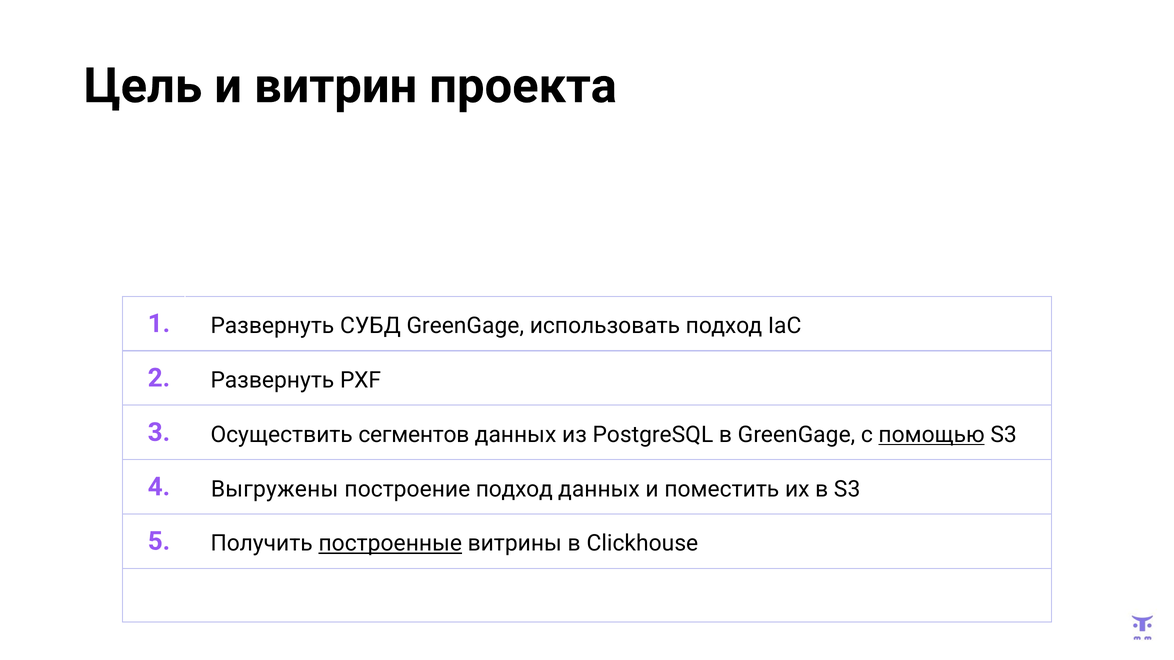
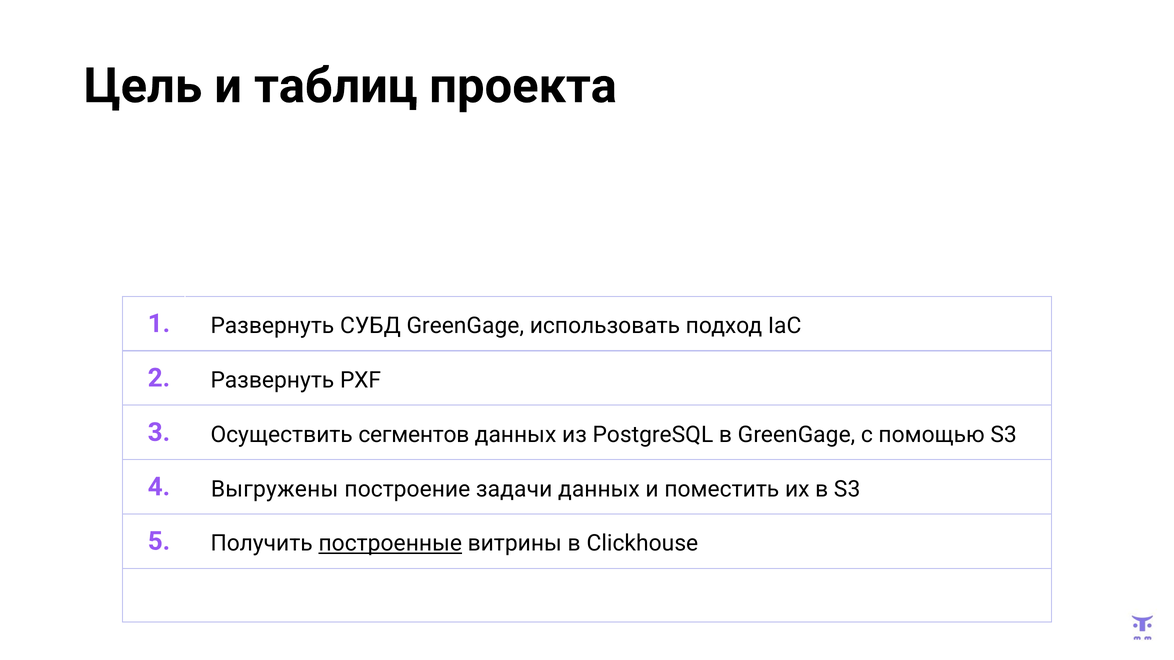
витрин: витрин -> таблиц (336, 86)
помощью underline: present -> none (932, 435)
построение подход: подход -> задачи (514, 489)
